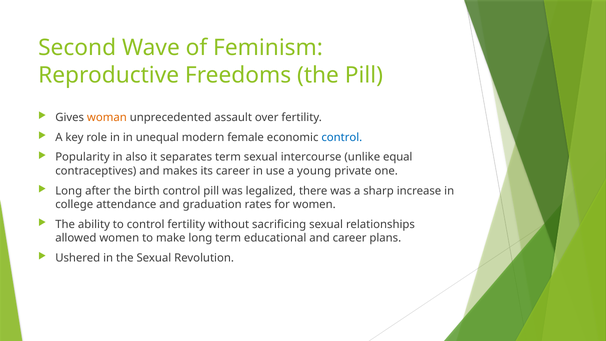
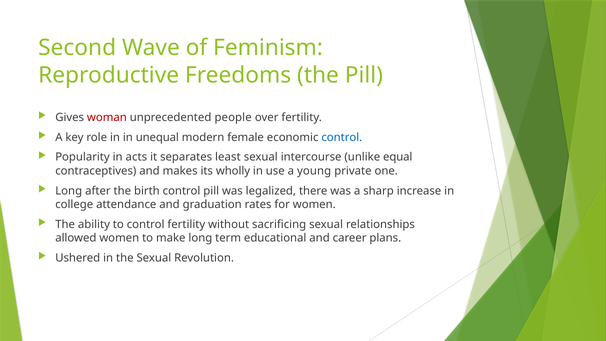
woman colour: orange -> red (107, 117)
assault: assault -> people (233, 117)
also: also -> acts (136, 157)
separates term: term -> least (228, 157)
its career: career -> wholly (233, 171)
